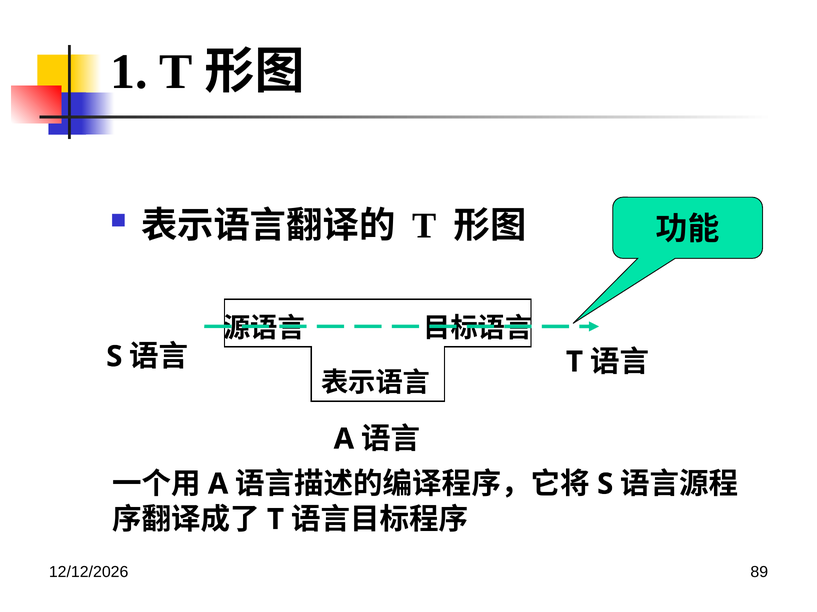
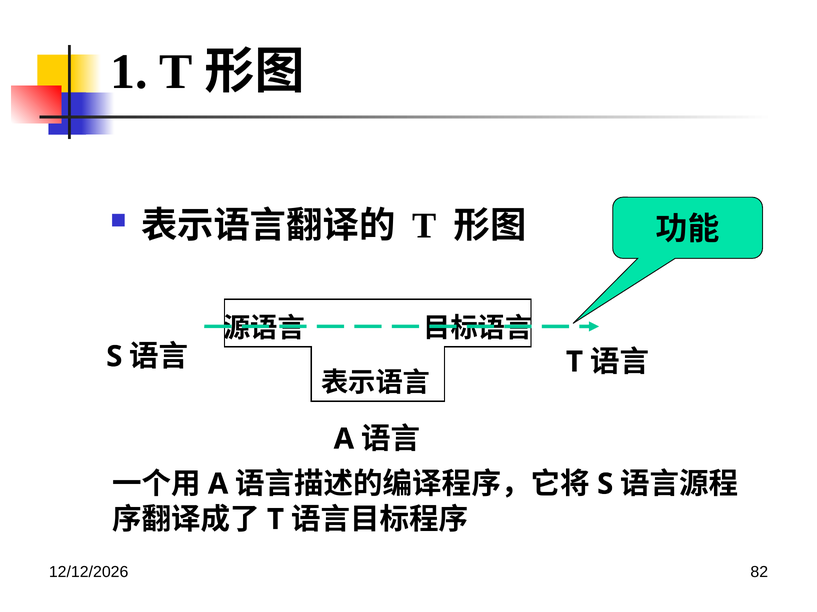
89: 89 -> 82 (759, 573)
